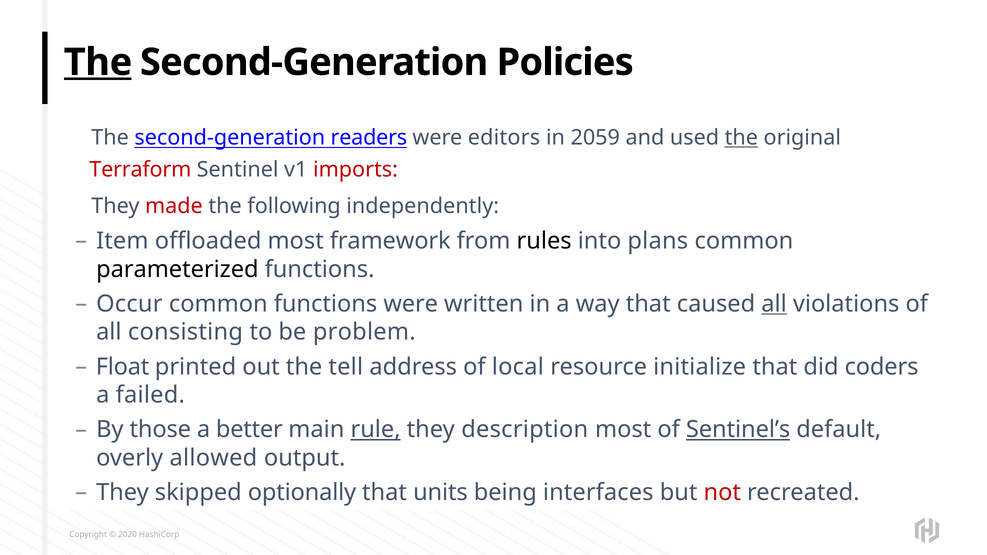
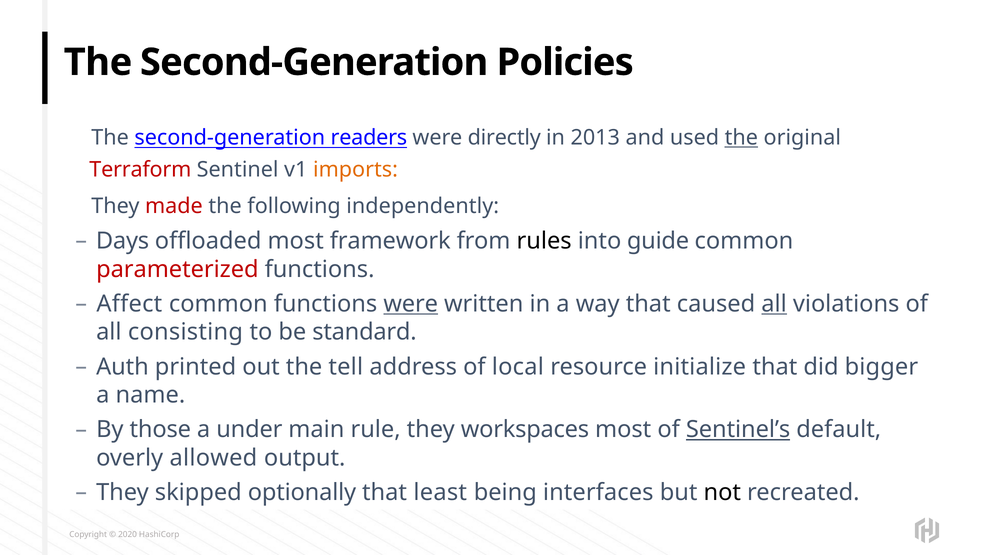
The underline: present -> none (98, 62)
editors: editors -> directly (504, 138)
2059: 2059 -> 2013 (595, 138)
imports colour: red -> orange (356, 170)
Item: Item -> Days (123, 241)
plans: plans -> guide (658, 241)
parameterized colour: black -> red (177, 269)
Occur: Occur -> Affect (129, 304)
were underline: none -> present (411, 304)
problem: problem -> standard (364, 332)
Float: Float -> Auth (122, 367)
coders: coders -> bigger (881, 367)
failed: failed -> name (150, 395)
better: better -> under (249, 430)
rule underline: present -> none (376, 430)
description: description -> workspaces (525, 430)
units: units -> least (440, 493)
not colour: red -> black (722, 493)
